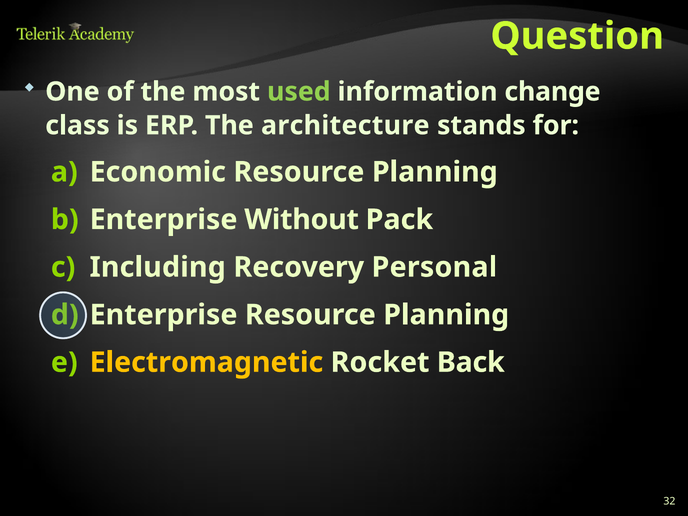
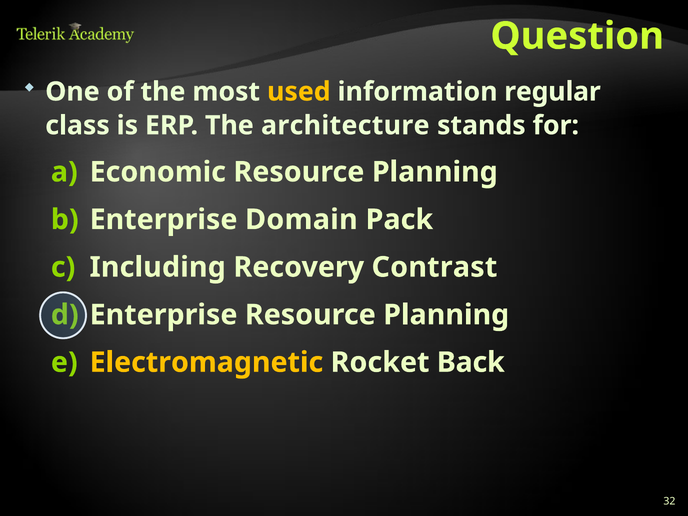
used colour: light green -> yellow (299, 92)
change: change -> regular (552, 92)
Without: Without -> Domain (301, 220)
Personal: Personal -> Contrast (434, 267)
